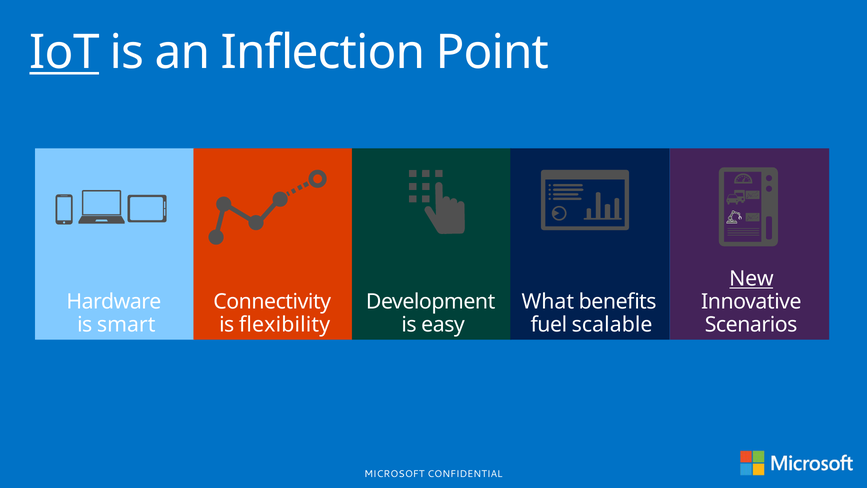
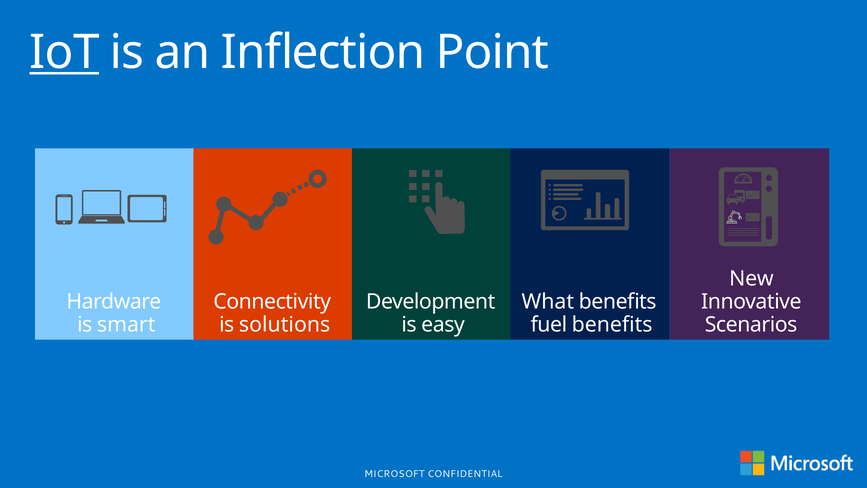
New underline: present -> none (751, 279)
flexibility: flexibility -> solutions (285, 325)
fuel scalable: scalable -> benefits (612, 325)
